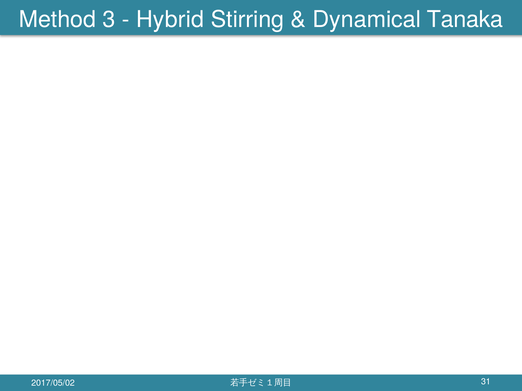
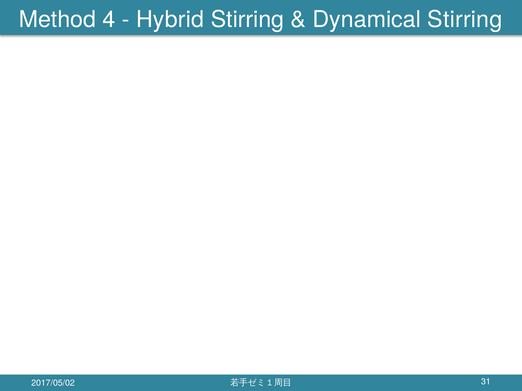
3: 3 -> 4 (109, 19)
Dynamical Tanaka: Tanaka -> Stirring (465, 19)
